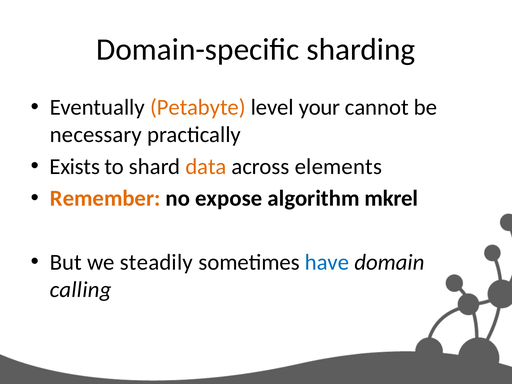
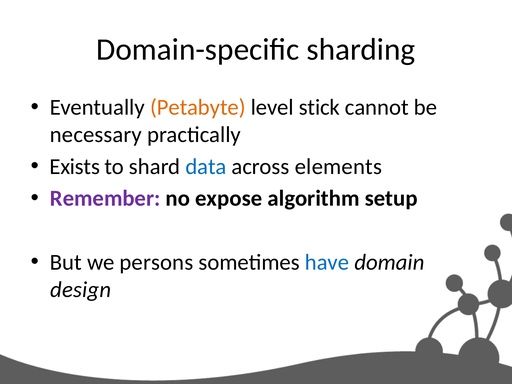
your: your -> stick (319, 107)
data colour: orange -> blue (206, 167)
Remember colour: orange -> purple (105, 198)
mkrel: mkrel -> setup (391, 198)
steadily: steadily -> persons (156, 262)
calling: calling -> design (81, 290)
